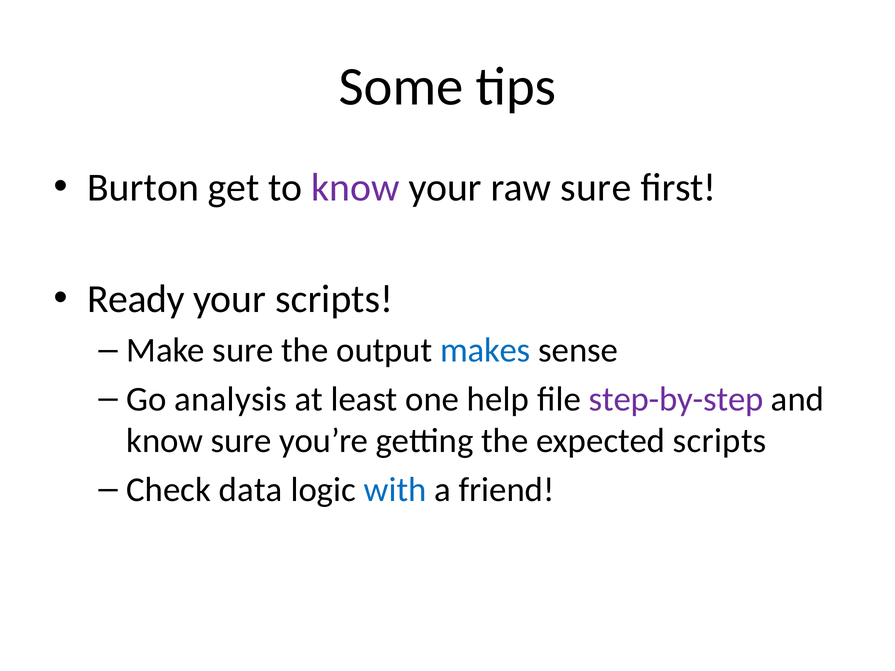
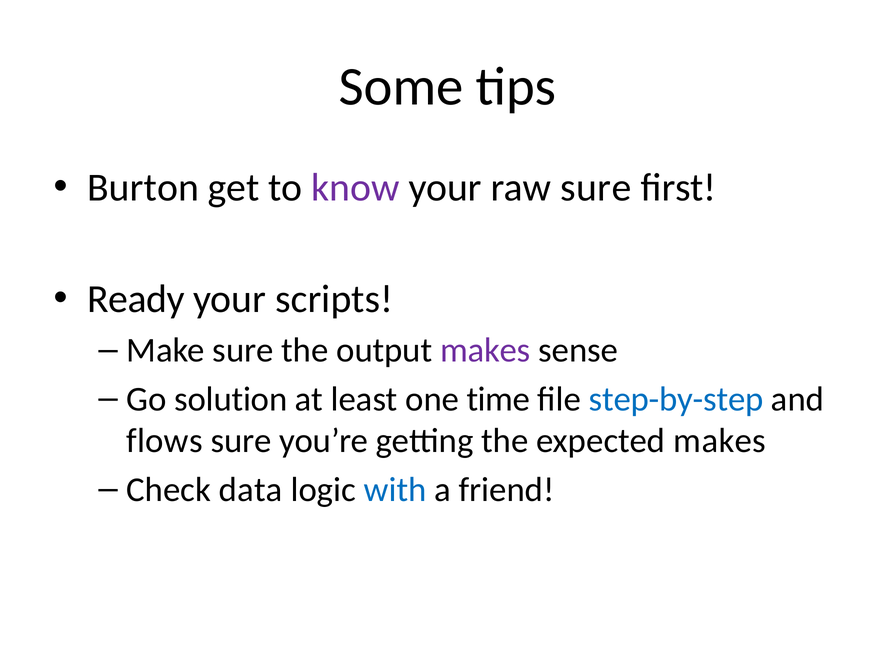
makes colour: blue -> purple (485, 351)
analysis: analysis -> solution (231, 399)
help: help -> time (498, 399)
step-by-step colour: purple -> blue (676, 399)
know: know -> flows (165, 441)
expected scripts: scripts -> makes (720, 441)
